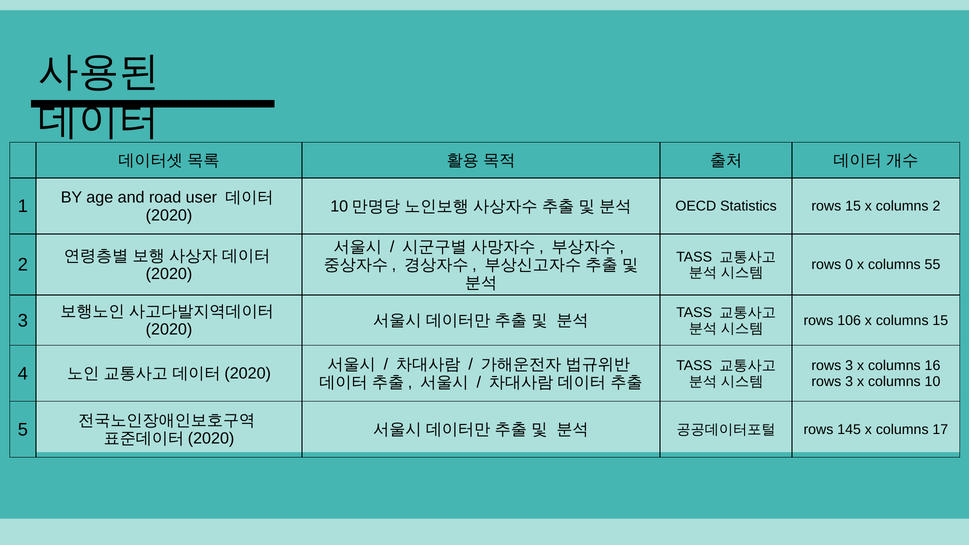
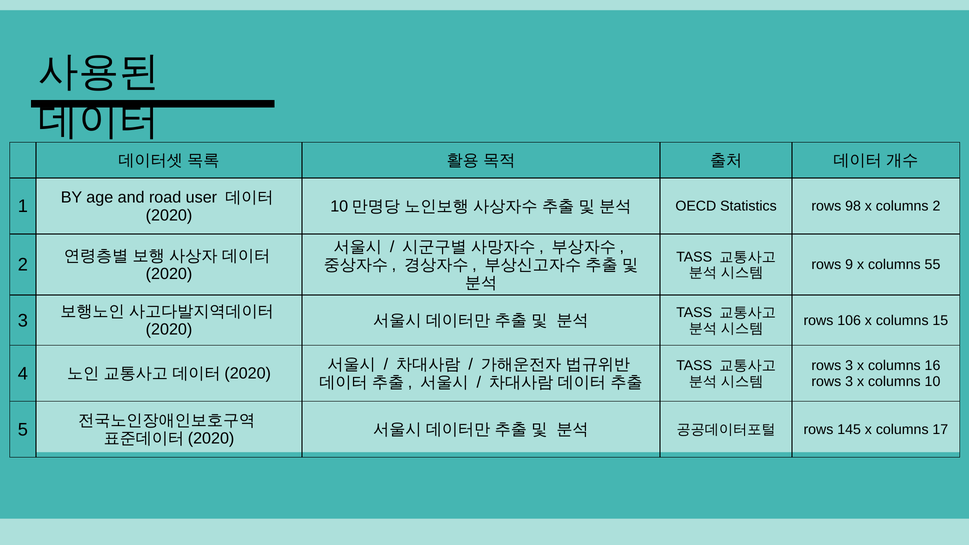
rows 15: 15 -> 98 (853, 206)
0: 0 -> 9 (849, 265)
